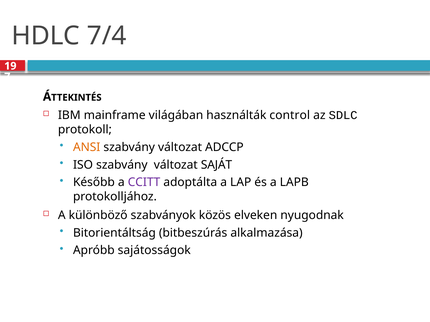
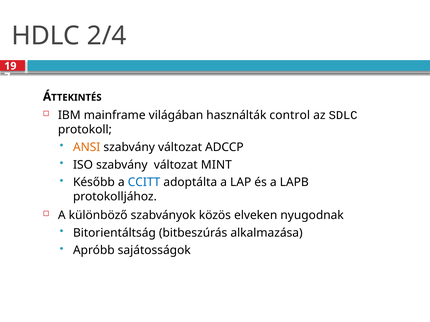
7/4: 7/4 -> 2/4 (107, 36)
SAJÁT: SAJÁT -> MINT (216, 165)
CCITT colour: purple -> blue (144, 183)
